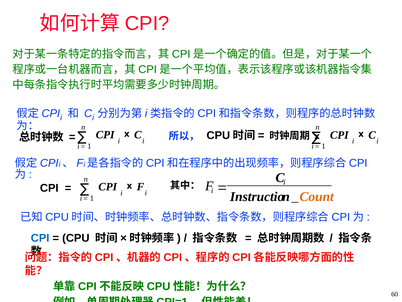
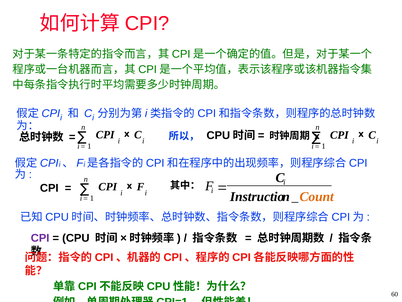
CPI colour: blue -> purple (40, 238)
